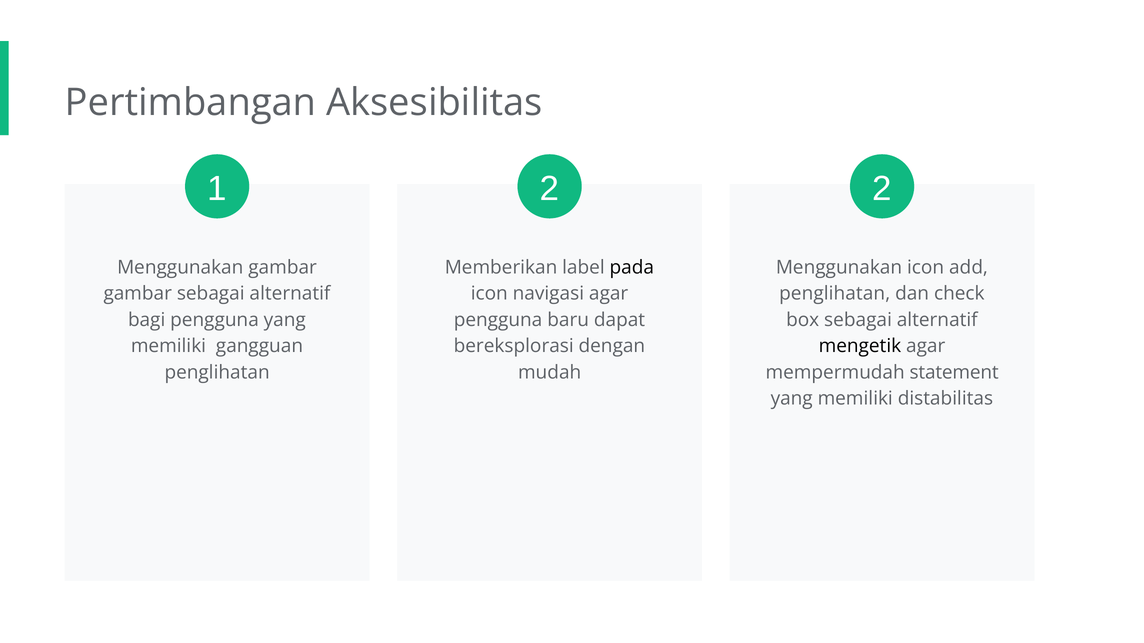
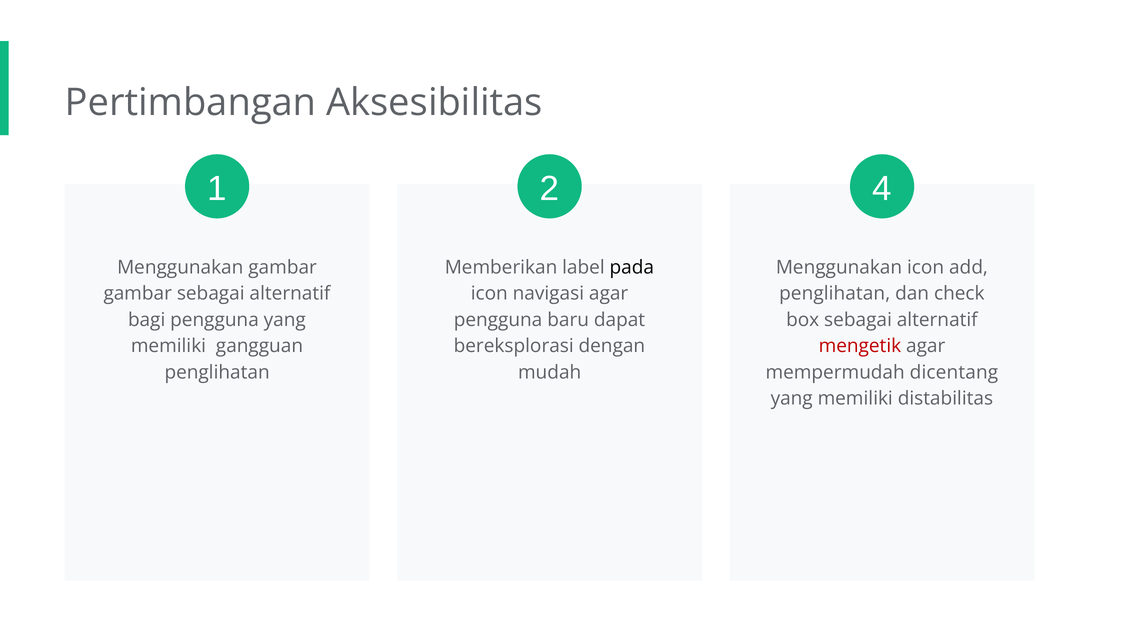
2 2: 2 -> 4 (882, 189)
mengetik colour: black -> red (860, 346)
statement: statement -> dicentang (954, 373)
